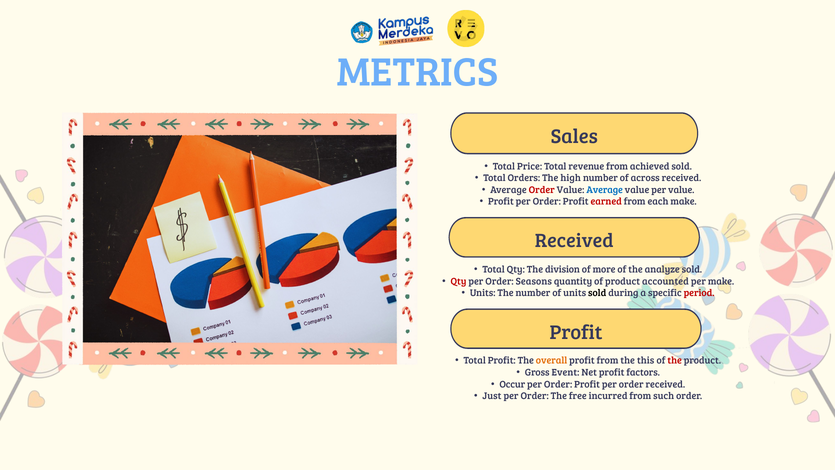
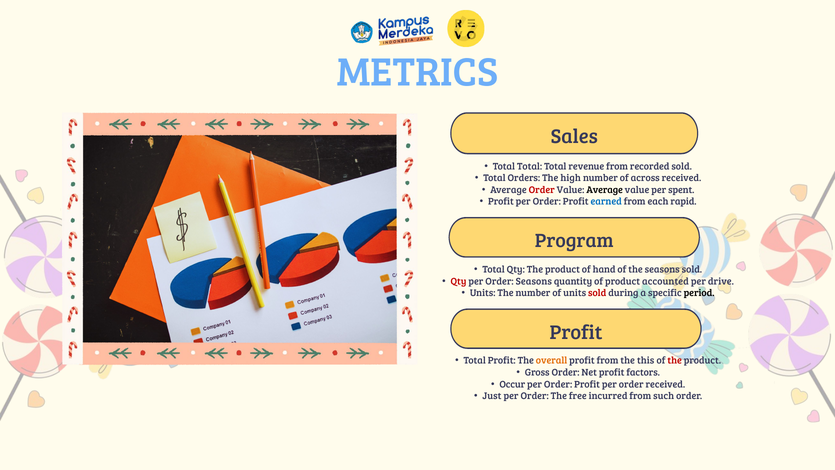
Price: Price -> Total (530, 166)
achieved: achieved -> recorded (650, 166)
Average colour: blue -> black (605, 190)
per value: value -> spent (681, 190)
earned colour: red -> blue (606, 202)
each make: make -> rapid (684, 202)
Received: Received -> Program (574, 241)
Qty The division: division -> product (562, 269)
more: more -> hand (604, 269)
the analyze: analyze -> seasons (662, 269)
per make: make -> drive (721, 281)
sold colour: black -> red (597, 293)
period colour: red -> black (699, 293)
Gross Event: Event -> Order (566, 372)
